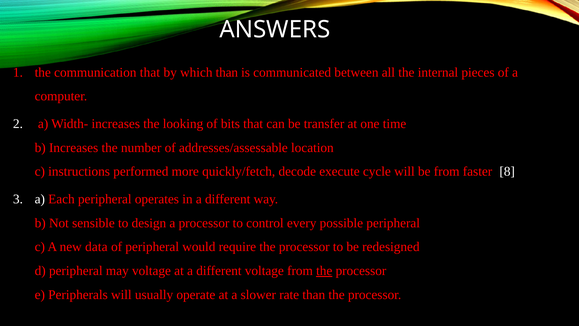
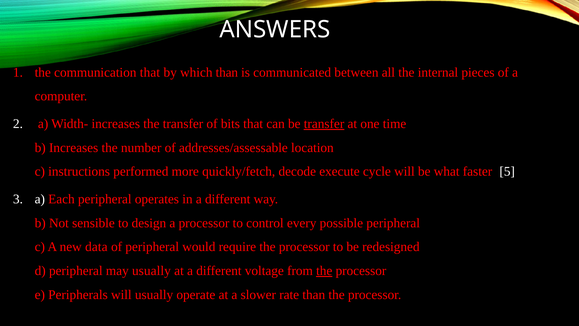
the looking: looking -> transfer (183, 124)
transfer underline: none -> present (324, 124)
be from: from -> what (447, 171)
8: 8 -> 5 (507, 171)
may voltage: voltage -> usually (151, 270)
